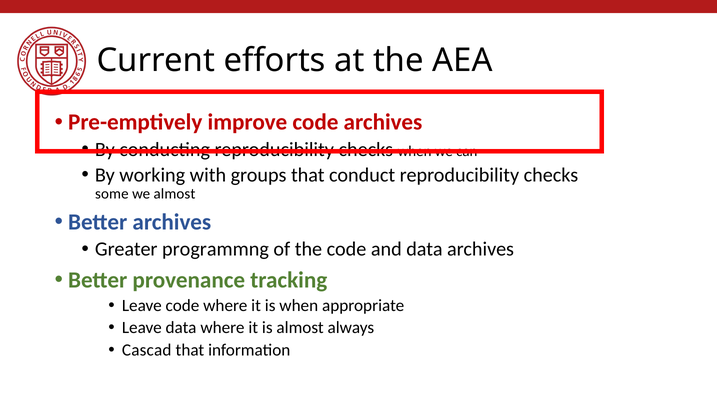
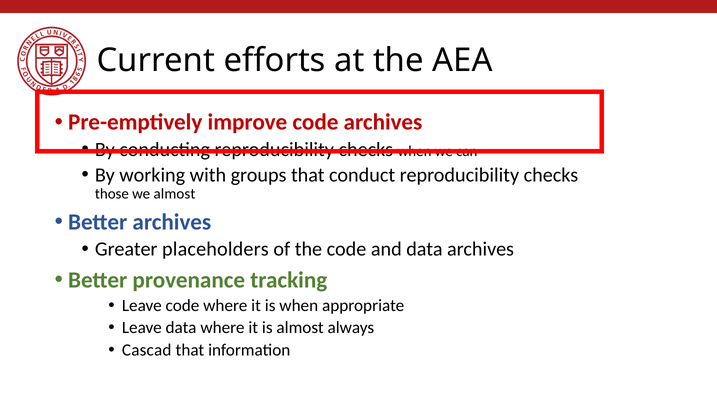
some: some -> those (112, 194)
programmng: programmng -> placeholders (215, 249)
